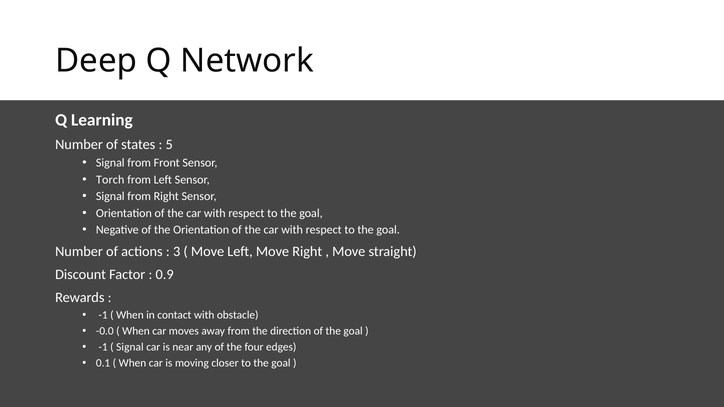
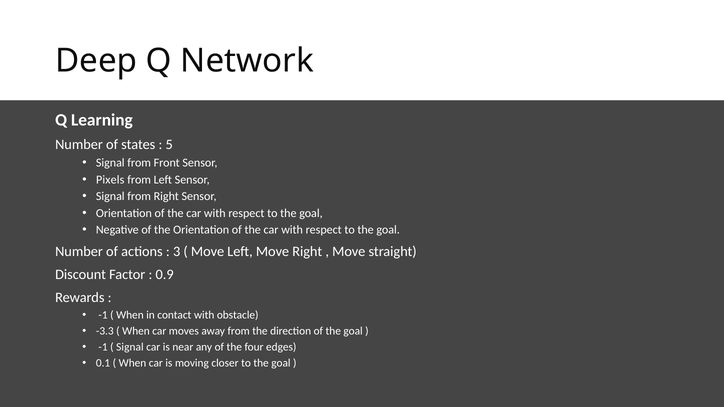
Torch: Torch -> Pixels (110, 180)
-0.0: -0.0 -> -3.3 (105, 331)
